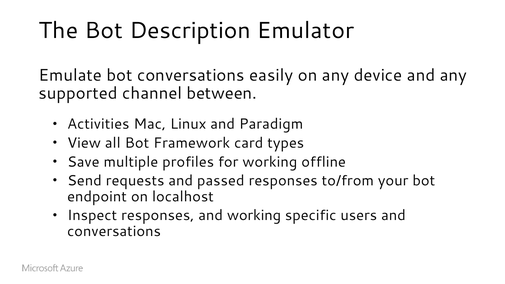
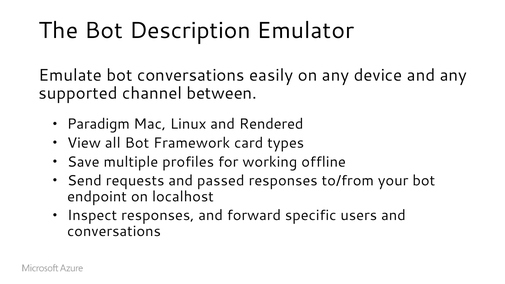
Activities: Activities -> Paradigm (98, 124)
Paradigm: Paradigm -> Rendered (271, 124)
and working: working -> forward (254, 215)
